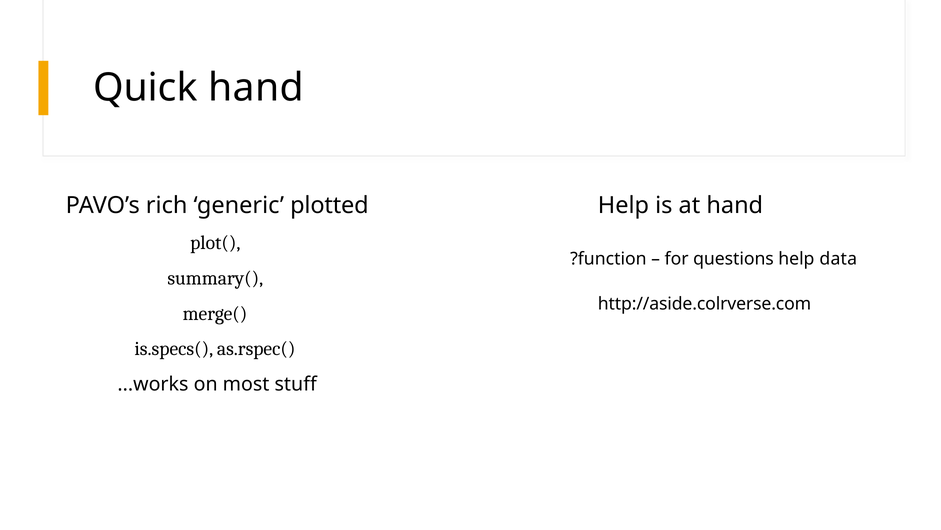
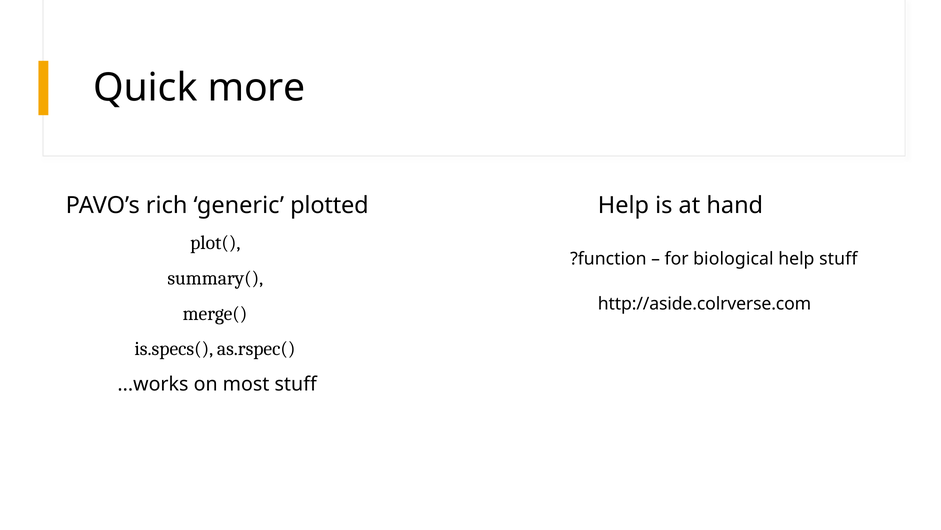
Quick hand: hand -> more (257, 88)
questions: questions -> biological (733, 259)
help data: data -> stuff (838, 259)
